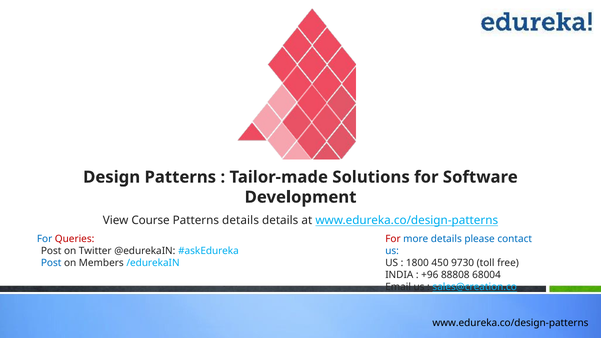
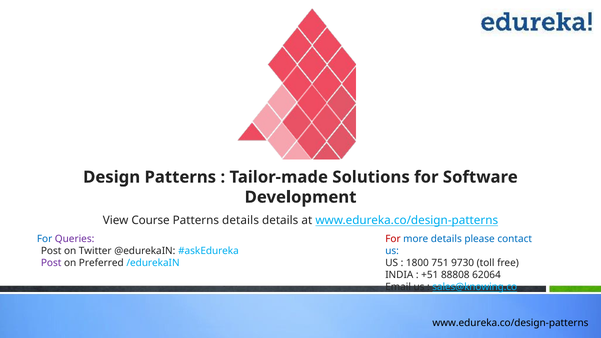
Queries colour: red -> purple (75, 239)
Post colour: blue -> purple (51, 263)
Members: Members -> Preferred (101, 263)
450: 450 -> 751 (440, 263)
+96: +96 -> +51 (430, 275)
68004: 68004 -> 62064 (487, 275)
sales@creation.co: sales@creation.co -> sales@knowing.co (475, 287)
